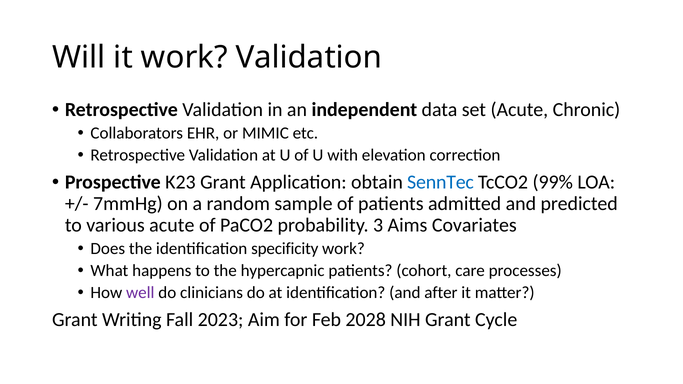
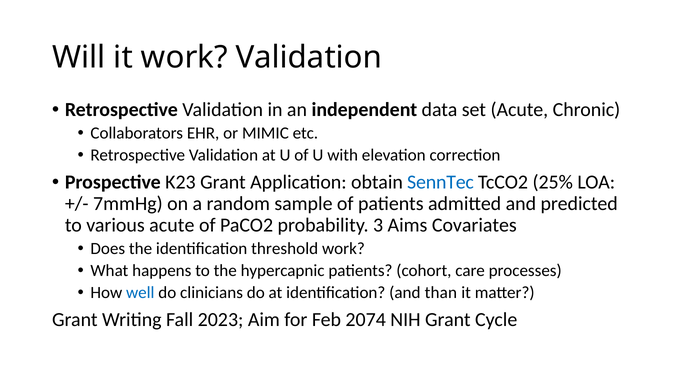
99%: 99% -> 25% (553, 182)
specificity: specificity -> threshold (285, 249)
well colour: purple -> blue (140, 293)
after: after -> than (441, 293)
2028: 2028 -> 2074 (366, 320)
